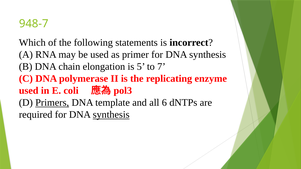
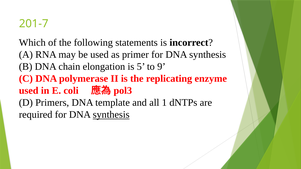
948-7: 948-7 -> 201-7 (34, 24)
7: 7 -> 9 (161, 67)
Primers underline: present -> none (52, 103)
6: 6 -> 1 (164, 103)
